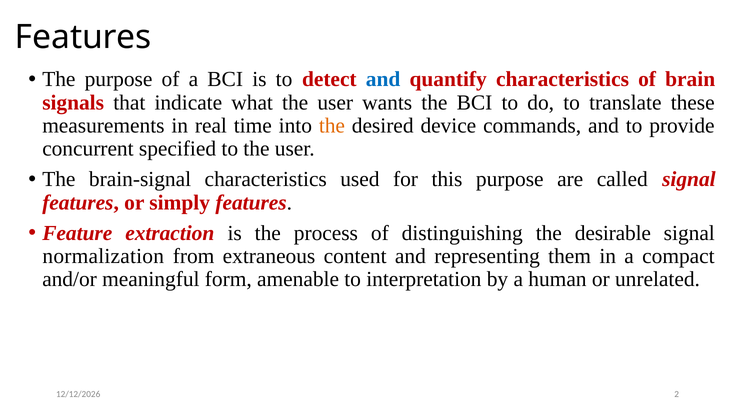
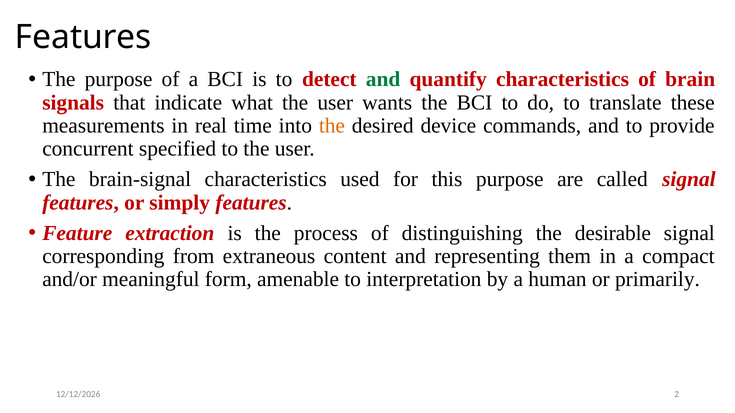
and colour: blue -> green (383, 79)
normalization: normalization -> corresponding (103, 257)
unrelated: unrelated -> primarily (657, 280)
